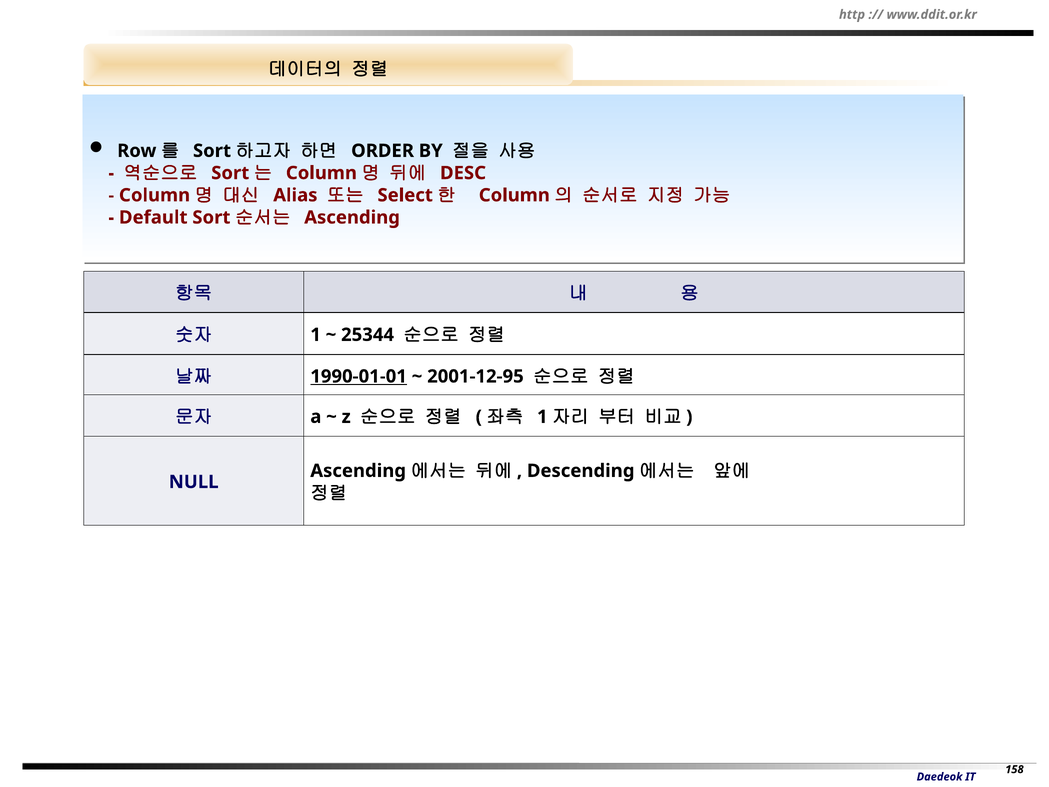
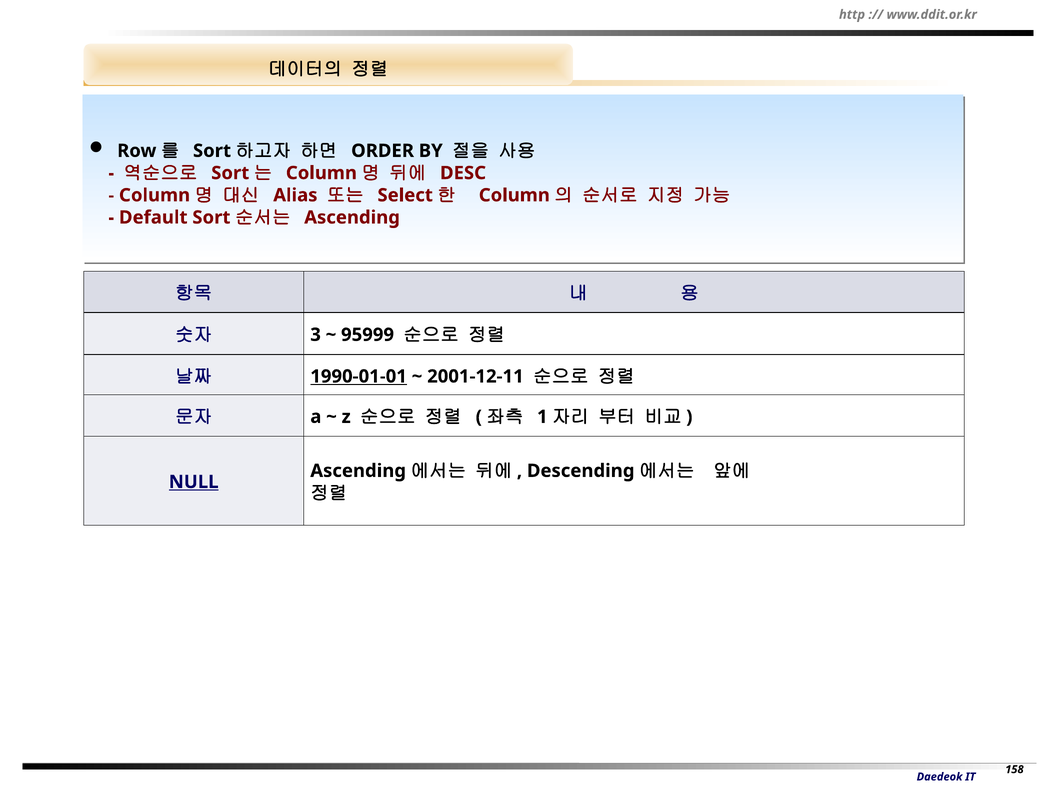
1: 1 -> 3 (316, 335)
25344: 25344 -> 95999 (368, 335)
2001-12-95: 2001-12-95 -> 2001-12-11 (475, 376)
NULL underline: none -> present (194, 482)
